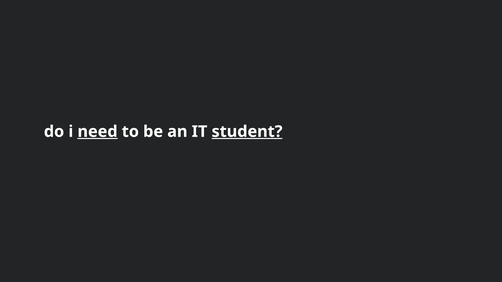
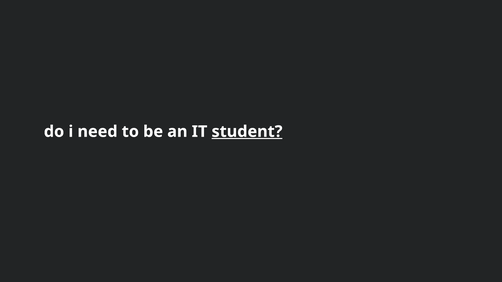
need underline: present -> none (98, 132)
